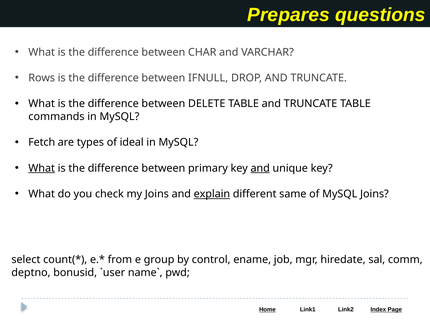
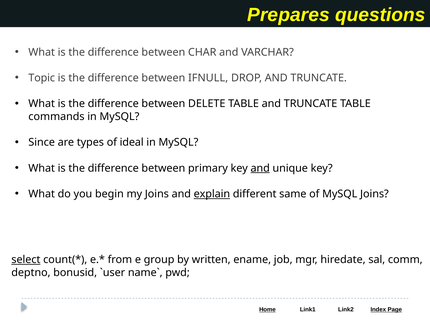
Rows: Rows -> Topic (42, 78)
Fetch: Fetch -> Since (42, 143)
What underline: present -> none (42, 168)
check: check -> begin (109, 194)
select underline: none -> present (26, 260)
control: control -> written (211, 260)
